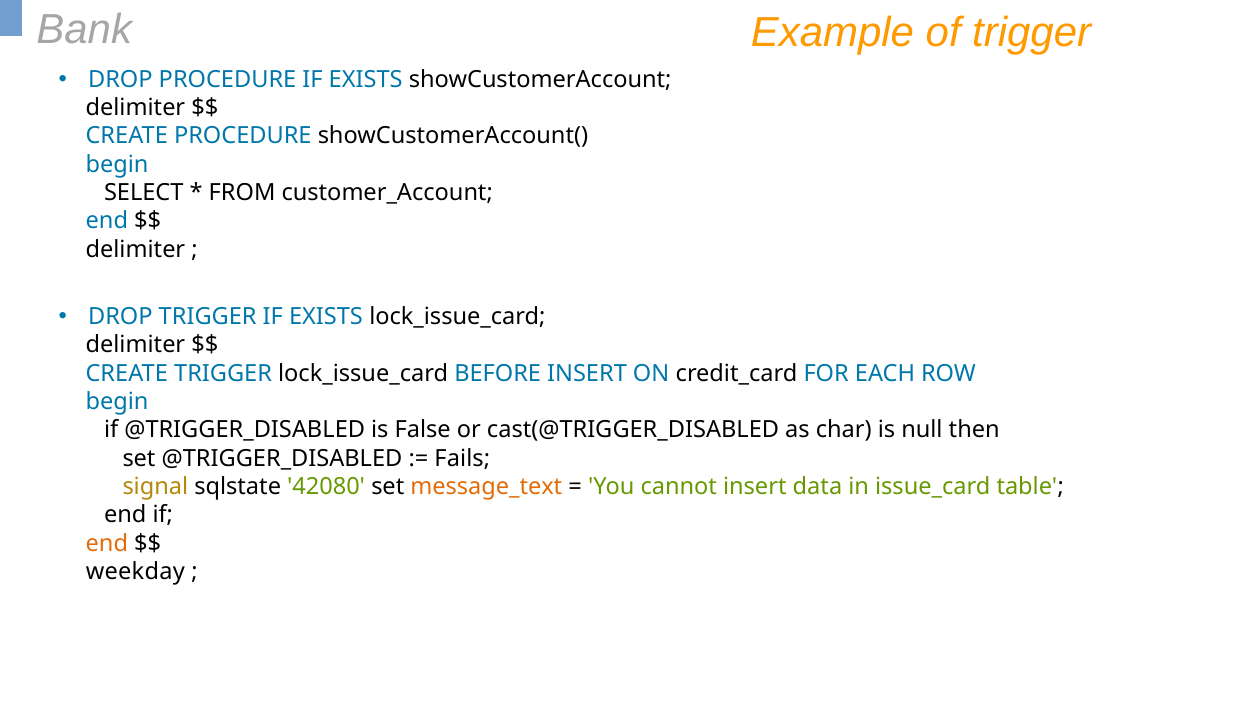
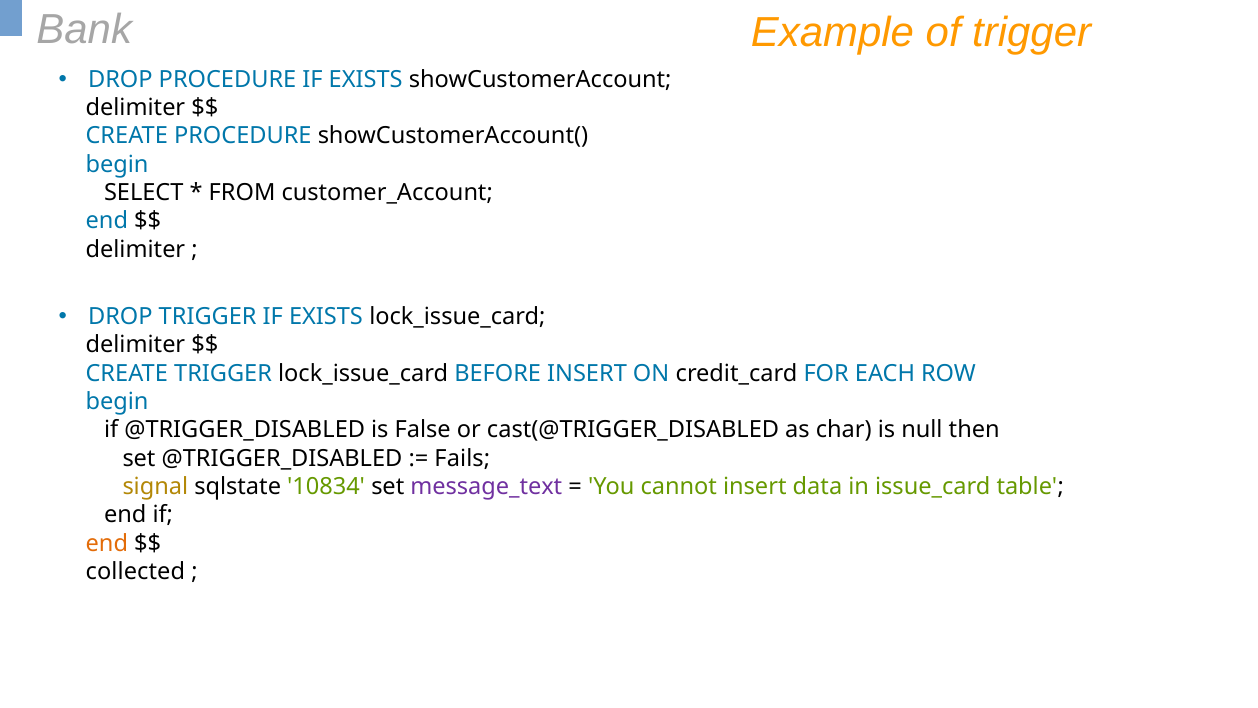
42080: 42080 -> 10834 (326, 486)
message_text colour: orange -> purple (486, 486)
weekday: weekday -> collected (135, 571)
